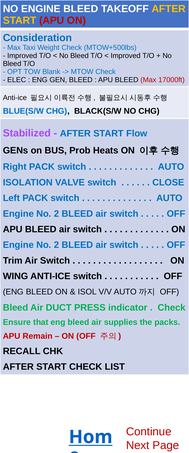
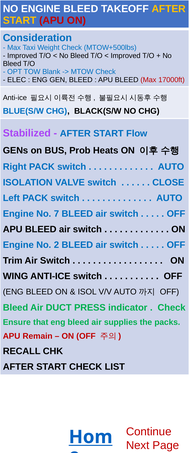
2: 2 -> 7 (56, 213)
